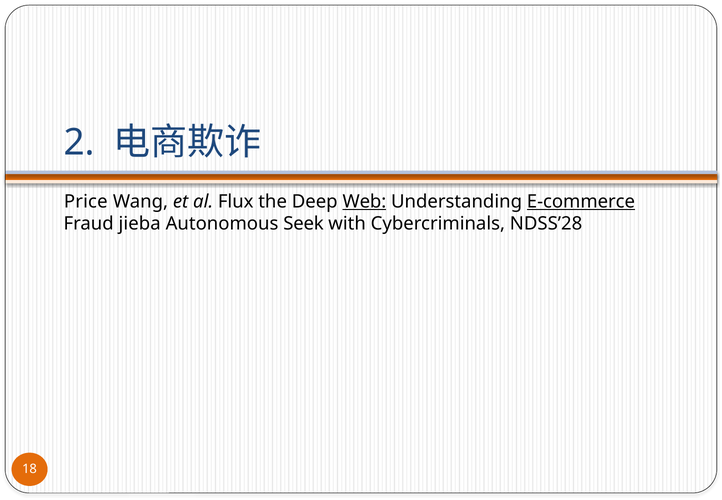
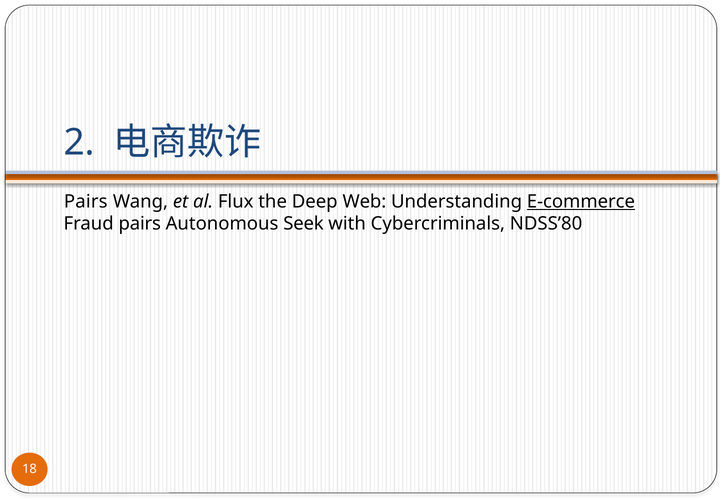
Price: Price -> Pairs (86, 201)
Web underline: present -> none (364, 201)
Fraud jieba: jieba -> pairs (140, 224)
NDSS’28: NDSS’28 -> NDSS’80 (546, 224)
